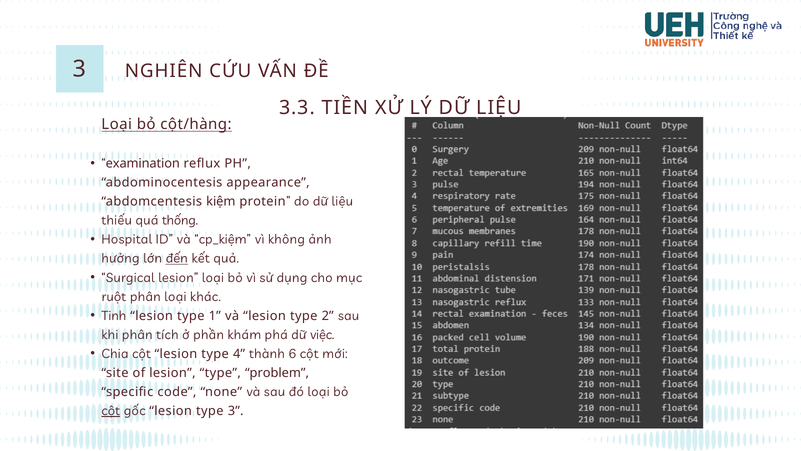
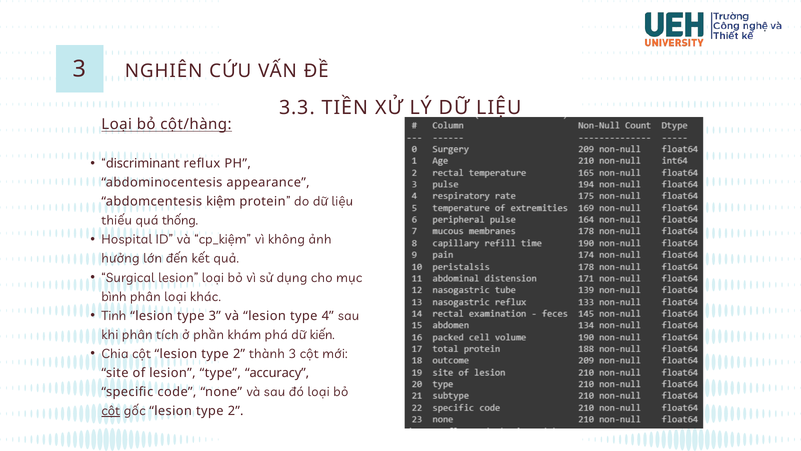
examination: examination -> discriminant (143, 163)
đến underline: present -> none (177, 258)
ruột: ruột -> bình (114, 297)
type 1: 1 -> 3 (215, 316)
2: 2 -> 4 (328, 316)
việc: việc -> kiến (322, 335)
cột lesion type 4: 4 -> 2 (239, 354)
thành 6: 6 -> 3 (292, 354)
problem: problem -> accuracy (277, 373)
gốc lesion type 3: 3 -> 2 (236, 411)
